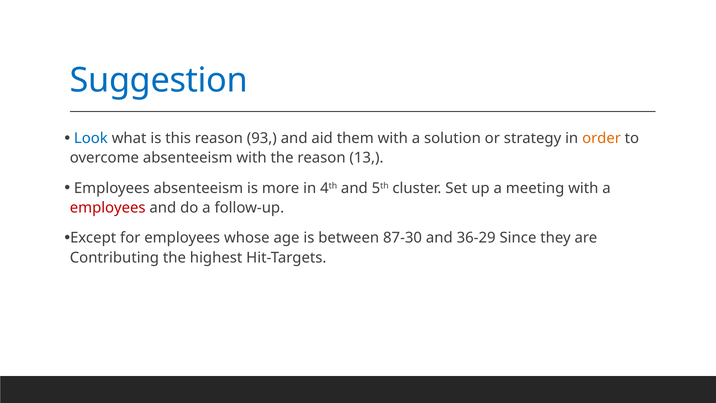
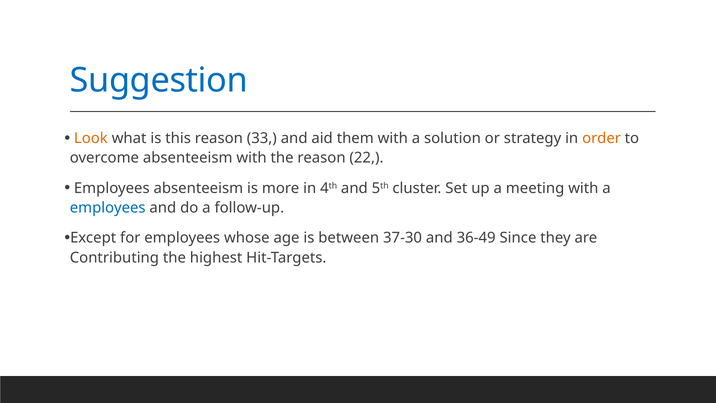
Look colour: blue -> orange (91, 138)
93: 93 -> 33 (262, 138)
13: 13 -> 22 (367, 158)
employees colour: red -> blue (108, 208)
87-30: 87-30 -> 37-30 (403, 238)
36-29: 36-29 -> 36-49 (476, 238)
